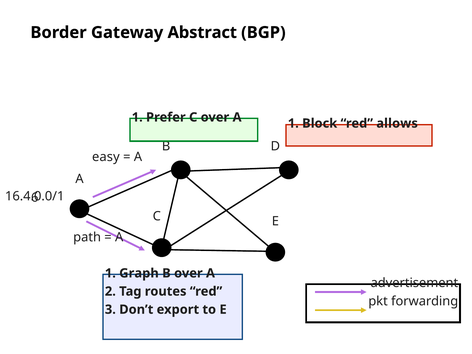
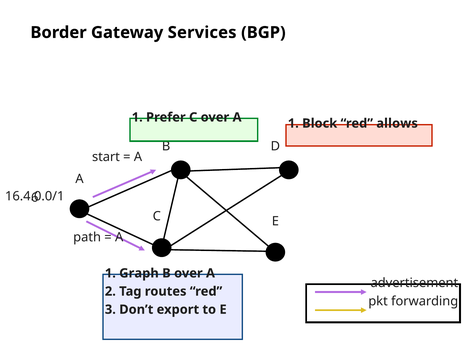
Abstract: Abstract -> Services (202, 33)
easy: easy -> start (106, 157)
